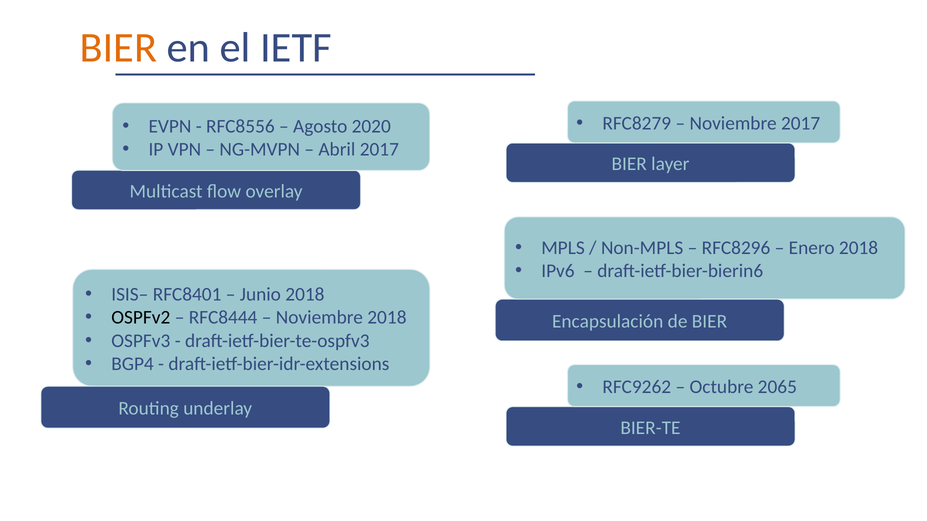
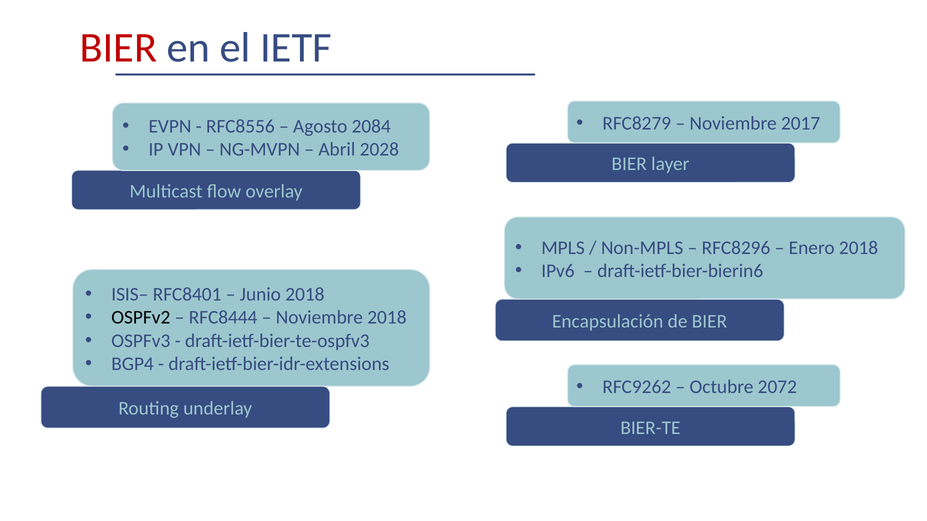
BIER colour: orange -> red (118, 48)
2020: 2020 -> 2084 (371, 127)
Abril 2017: 2017 -> 2028 (379, 150)
2065: 2065 -> 2072 (777, 387)
